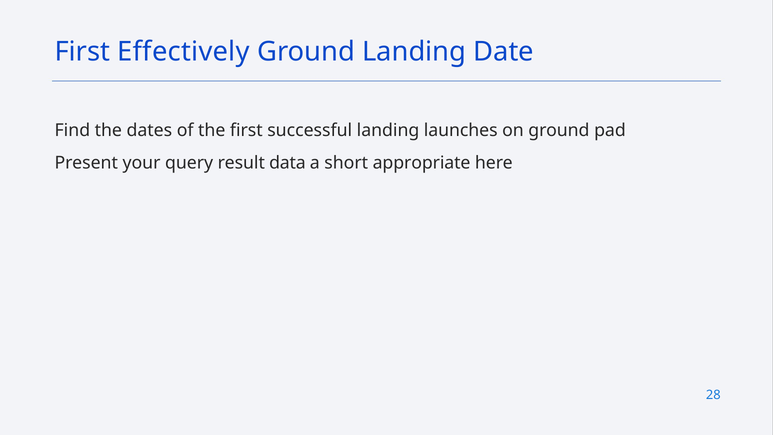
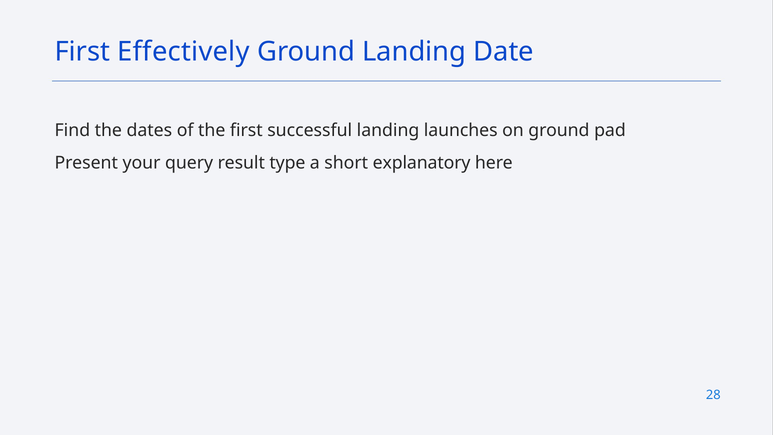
data: data -> type (287, 163)
appropriate: appropriate -> explanatory (422, 163)
